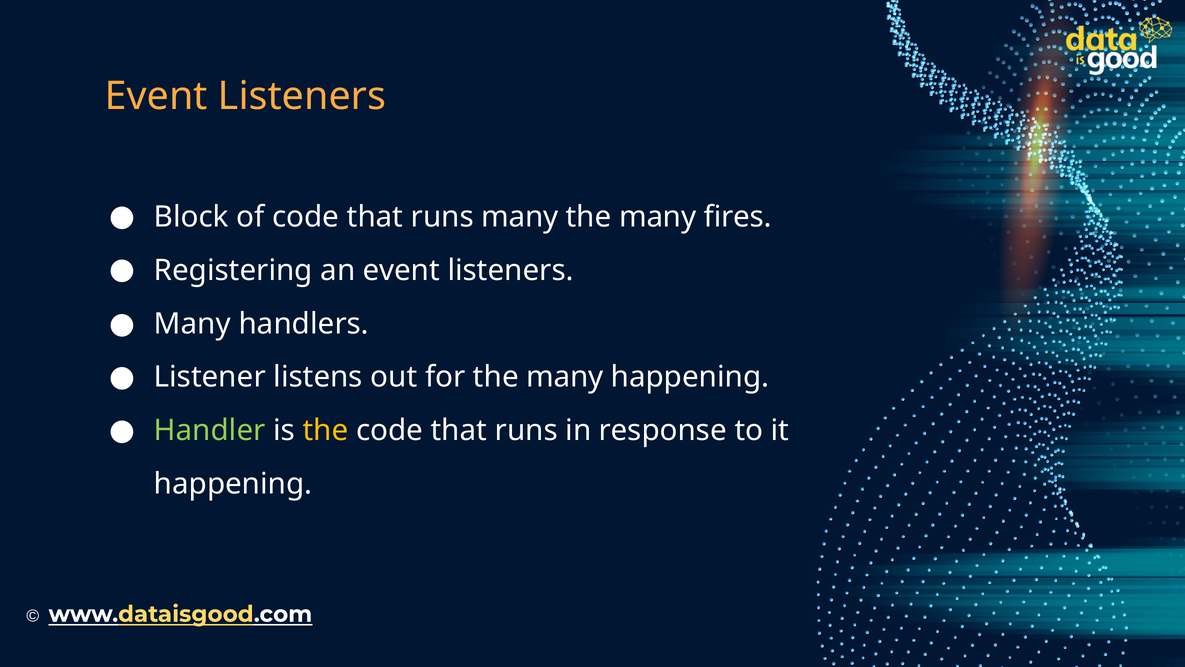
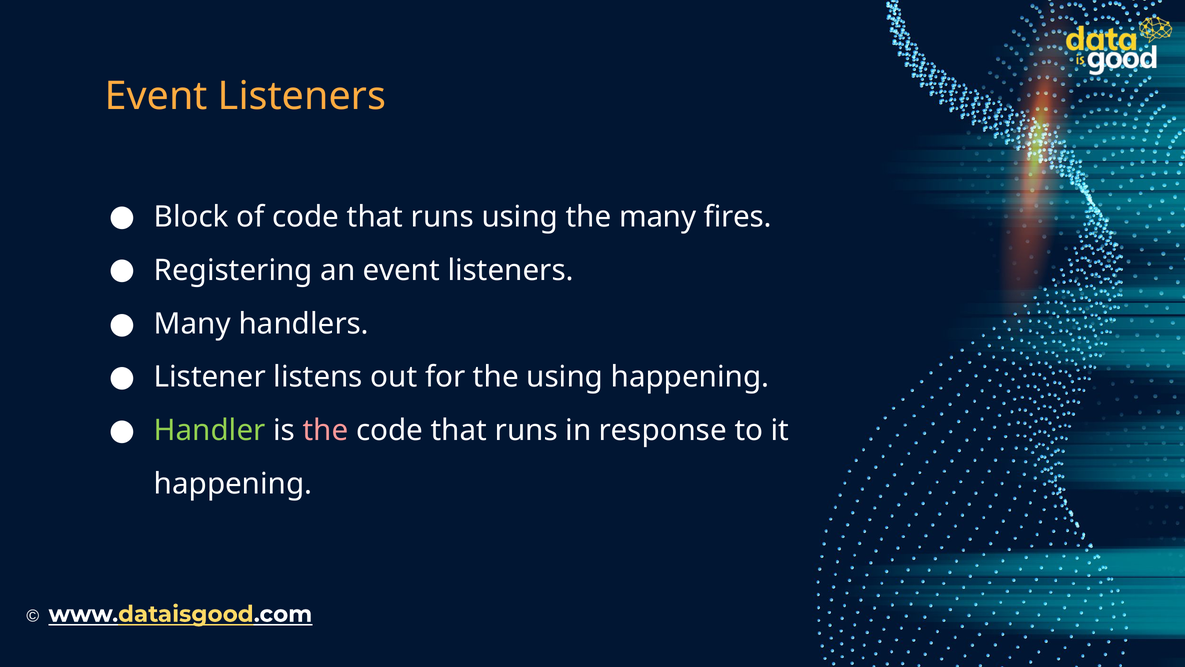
runs many: many -> using (520, 217)
for the many: many -> using (565, 377)
the colour: yellow -> pink (325, 430)
